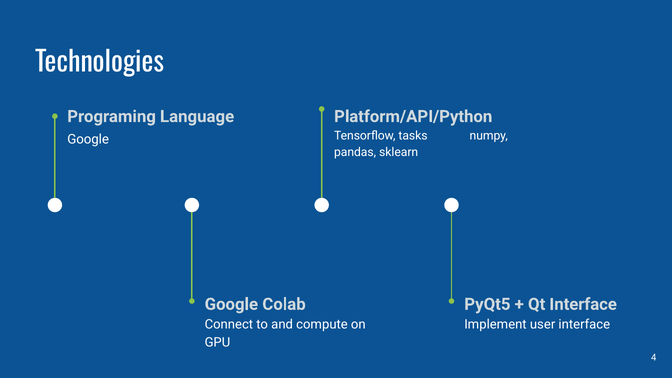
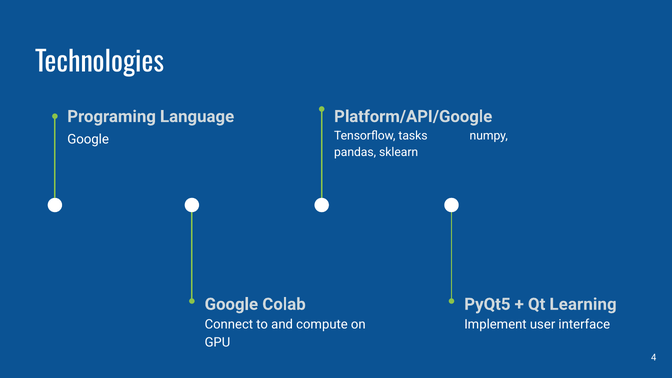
Platform/API/Python: Platform/API/Python -> Platform/API/Google (413, 117)
Qt Interface: Interface -> Learning (583, 304)
